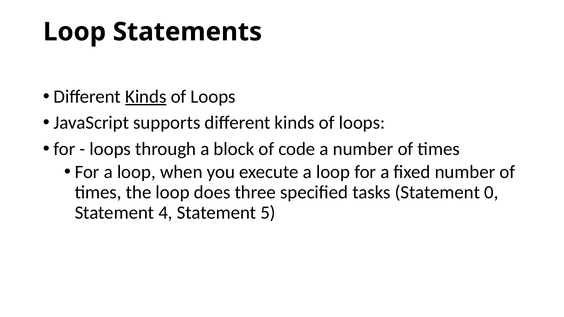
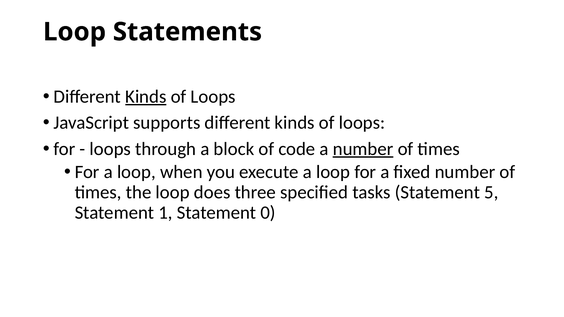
number underline: none -> present (363, 149)
0: 0 -> 5 (491, 193)
4: 4 -> 1 (165, 213)
5: 5 -> 0 (268, 213)
